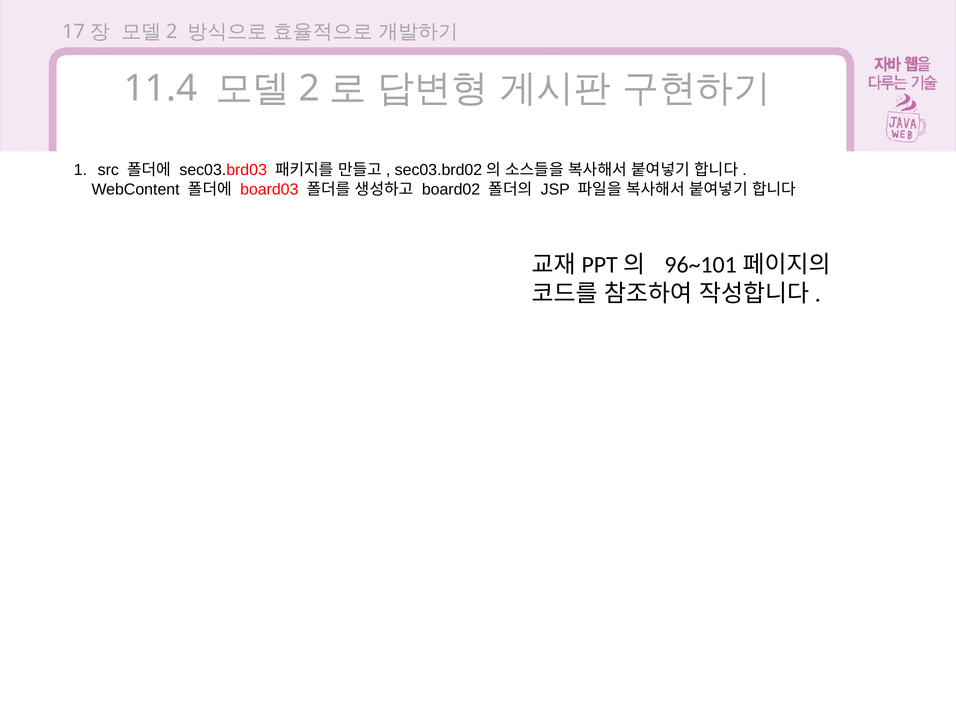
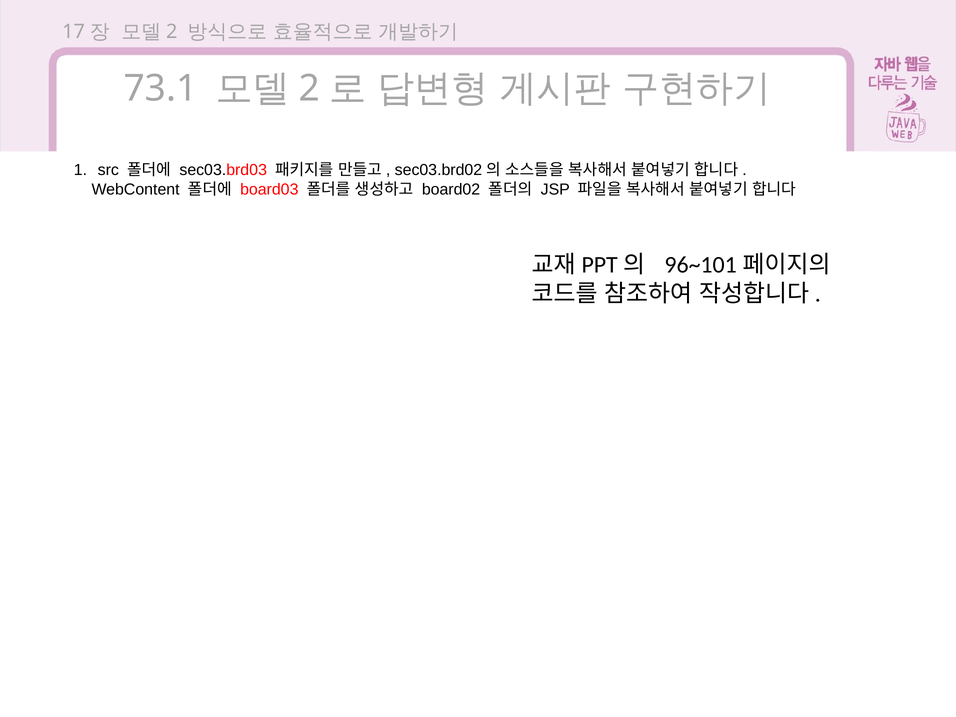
11.4: 11.4 -> 73.1 (160, 89)
